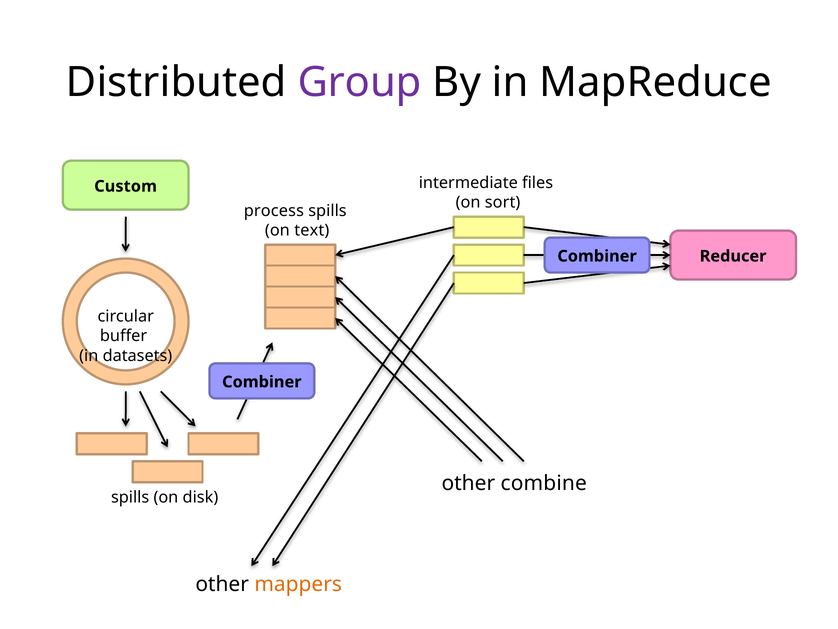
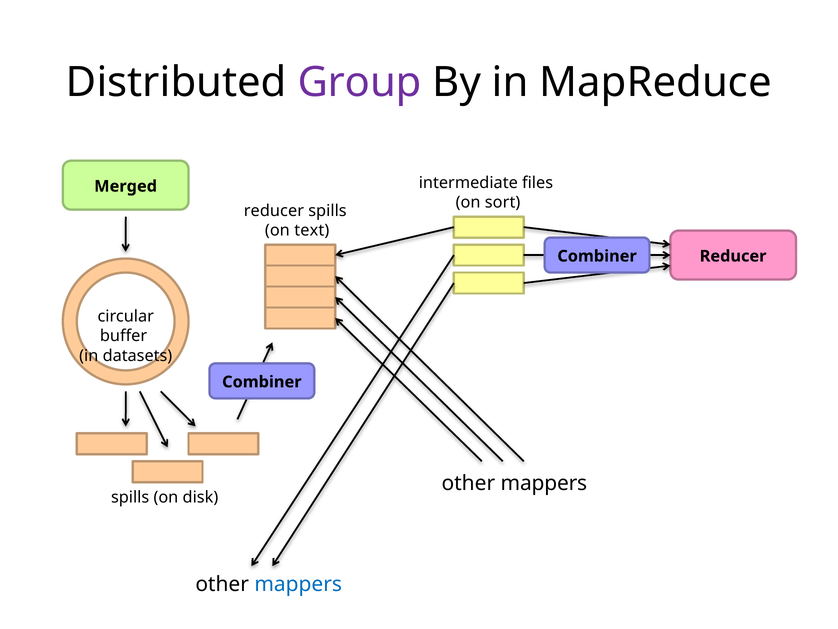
Custom: Custom -> Merged (126, 186)
process: process -> reducer (274, 211)
combine: combine -> mappers (544, 483)
mappers colour: orange -> blue (298, 584)
